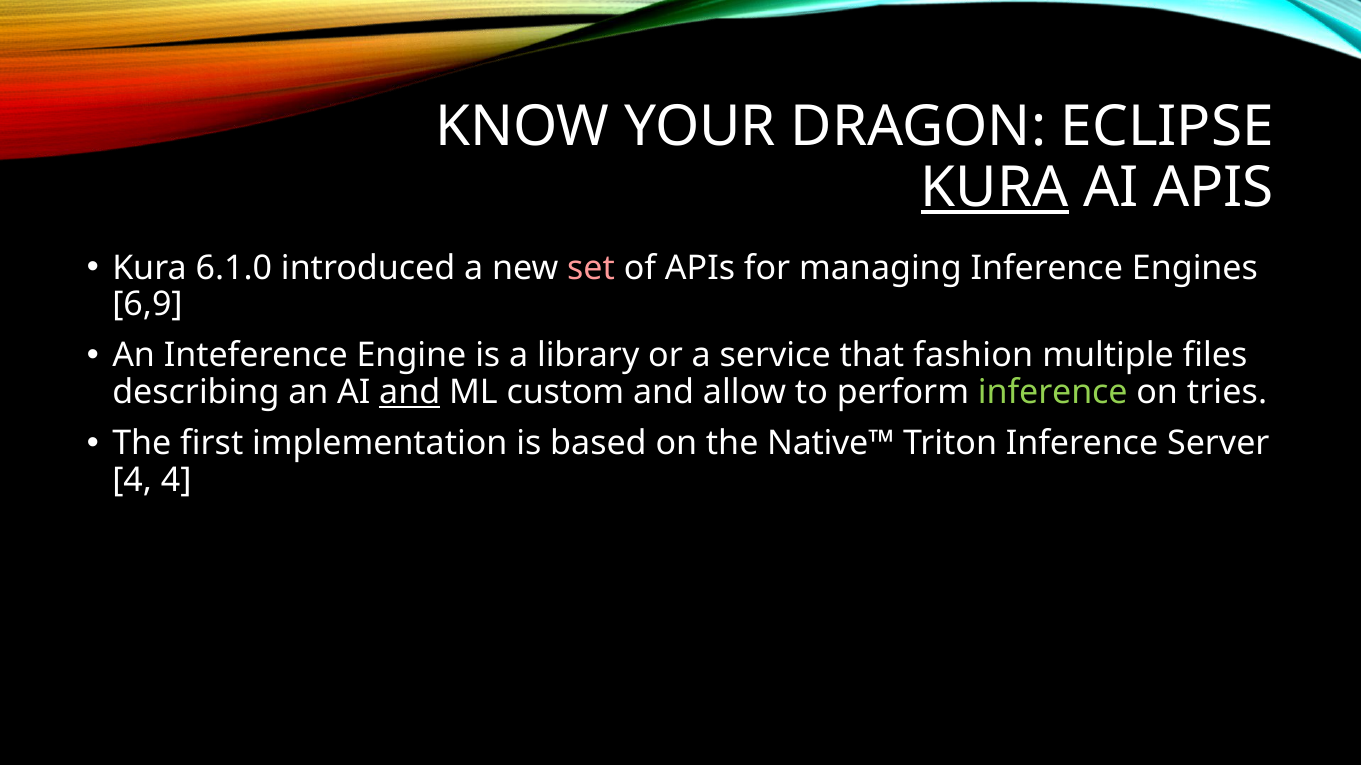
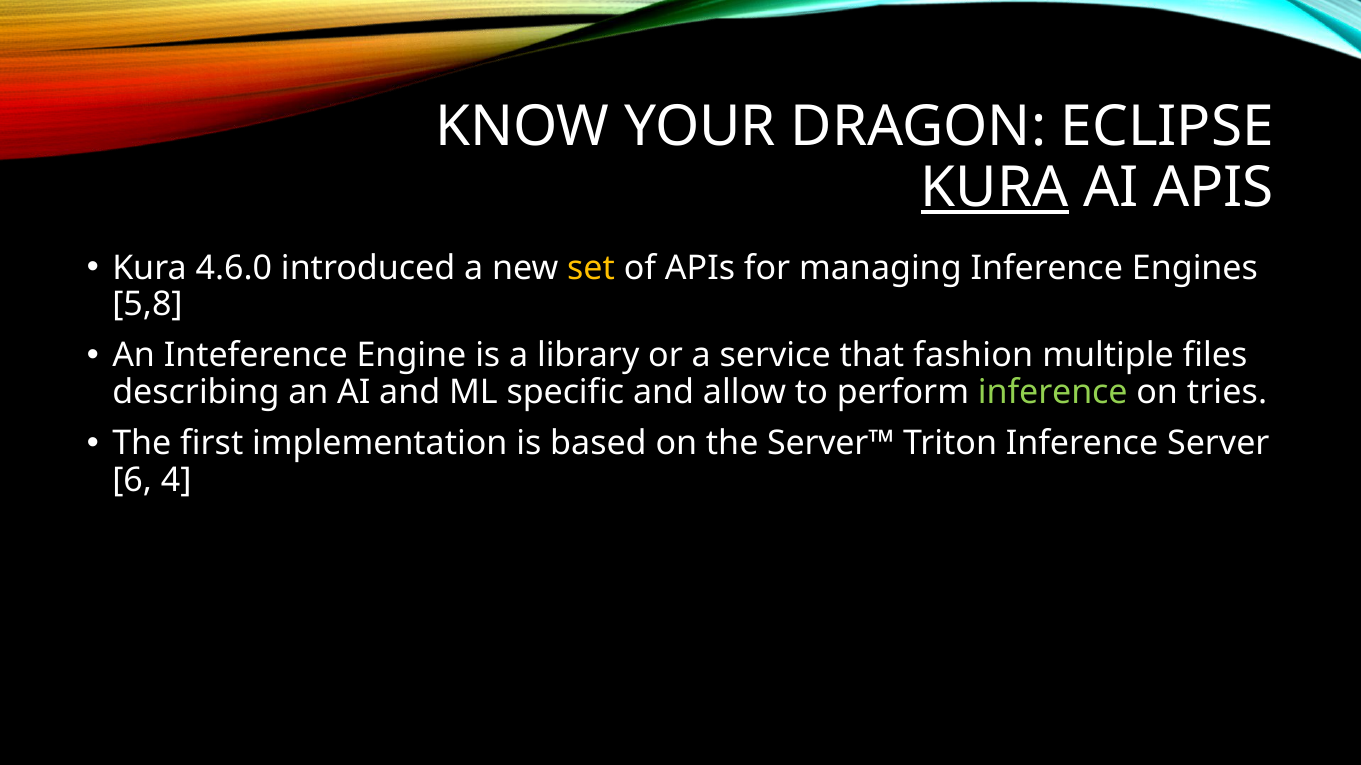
6.1.0: 6.1.0 -> 4.6.0 (234, 268)
set colour: pink -> yellow (591, 268)
6,9: 6,9 -> 5,8 (147, 305)
and underline: present -> none (410, 393)
custom: custom -> specific (565, 393)
Native™: Native™ -> Server™ (831, 444)
4: 4 -> 6 (132, 480)
